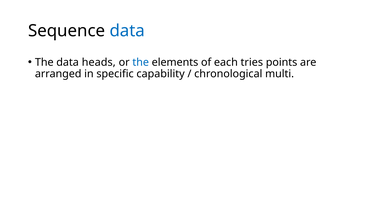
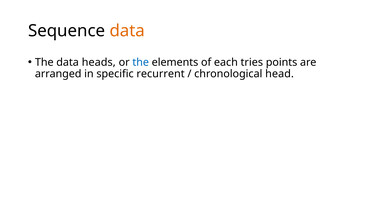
data colour: blue -> orange (127, 31)
capability: capability -> recurrent (161, 74)
multi: multi -> head (280, 74)
